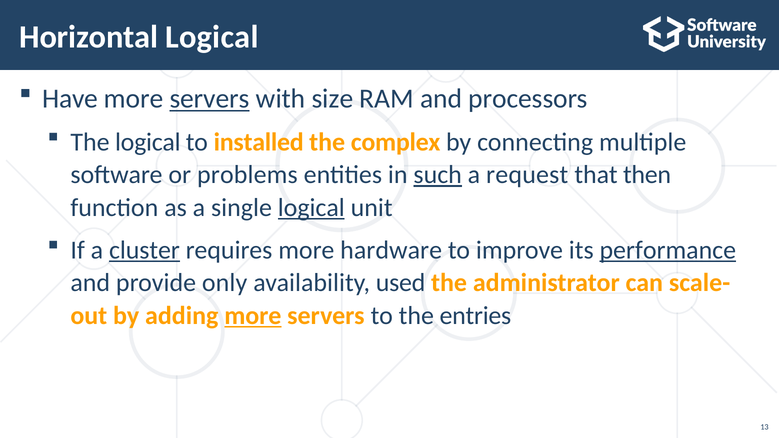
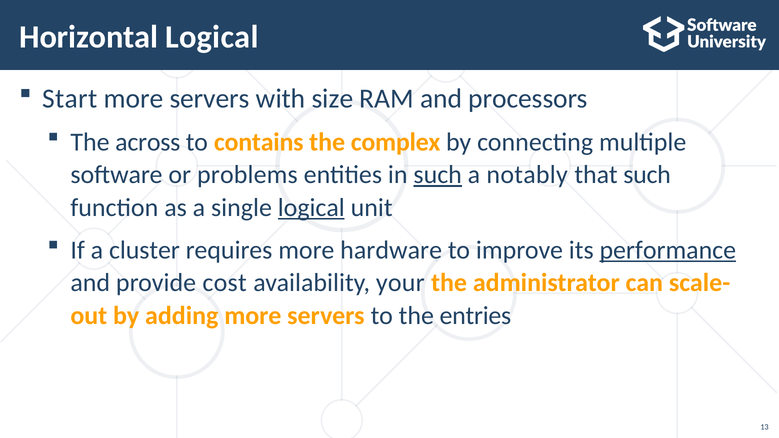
Have: Have -> Start (70, 99)
servers underline: present -> none (210, 99)
The logical: logical -> across (148, 142)
installed: installed -> contains (259, 142)
request: request -> notably (527, 175)
that then: then -> such (647, 175)
cluster underline: present -> none (144, 250)
only: only -> cost (225, 283)
used: used -> your (400, 283)
more underline: present -> none (253, 316)
